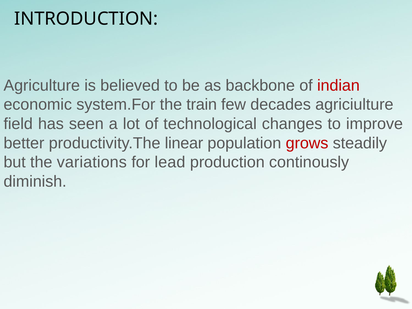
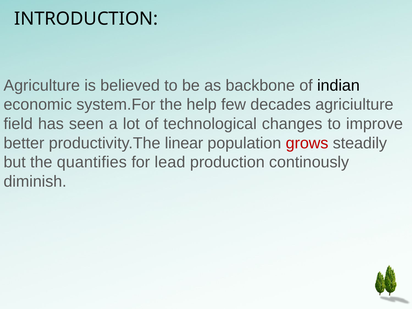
indian colour: red -> black (338, 85)
train: train -> help (202, 105)
variations: variations -> quantifies (92, 162)
